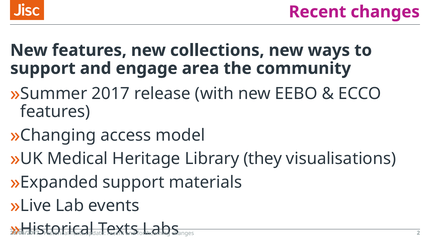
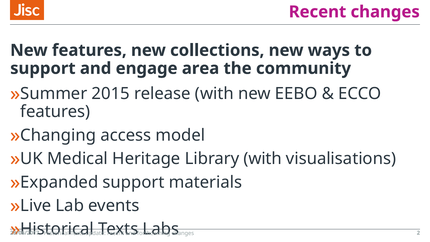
2017: 2017 -> 2015 (111, 94)
Library they: they -> with (263, 159)
